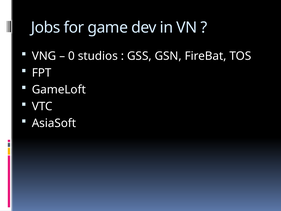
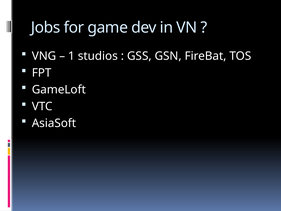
0: 0 -> 1 (72, 56)
